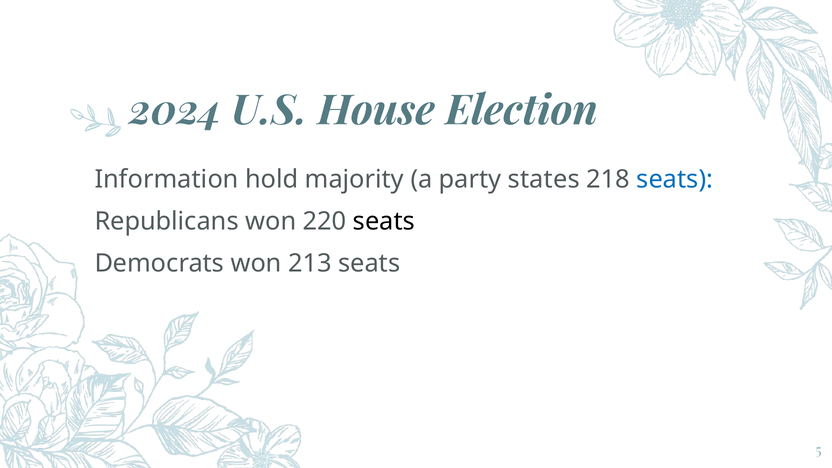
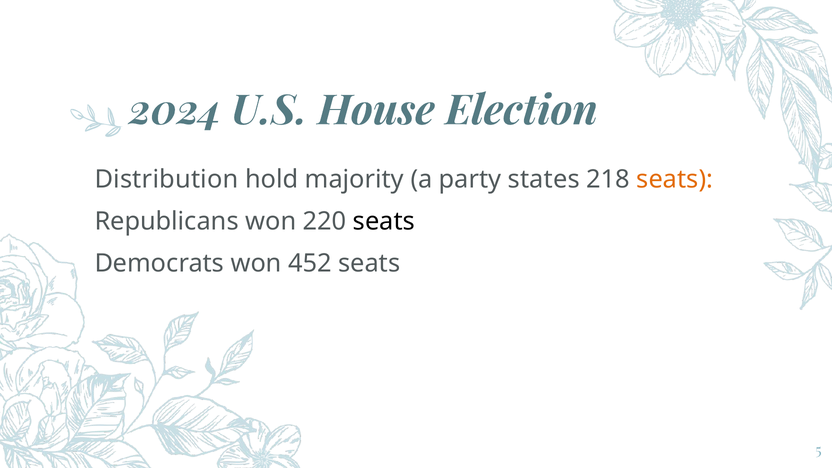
Information: Information -> Distribution (167, 179)
seats colour: blue -> orange (675, 179)
213: 213 -> 452 (310, 263)
